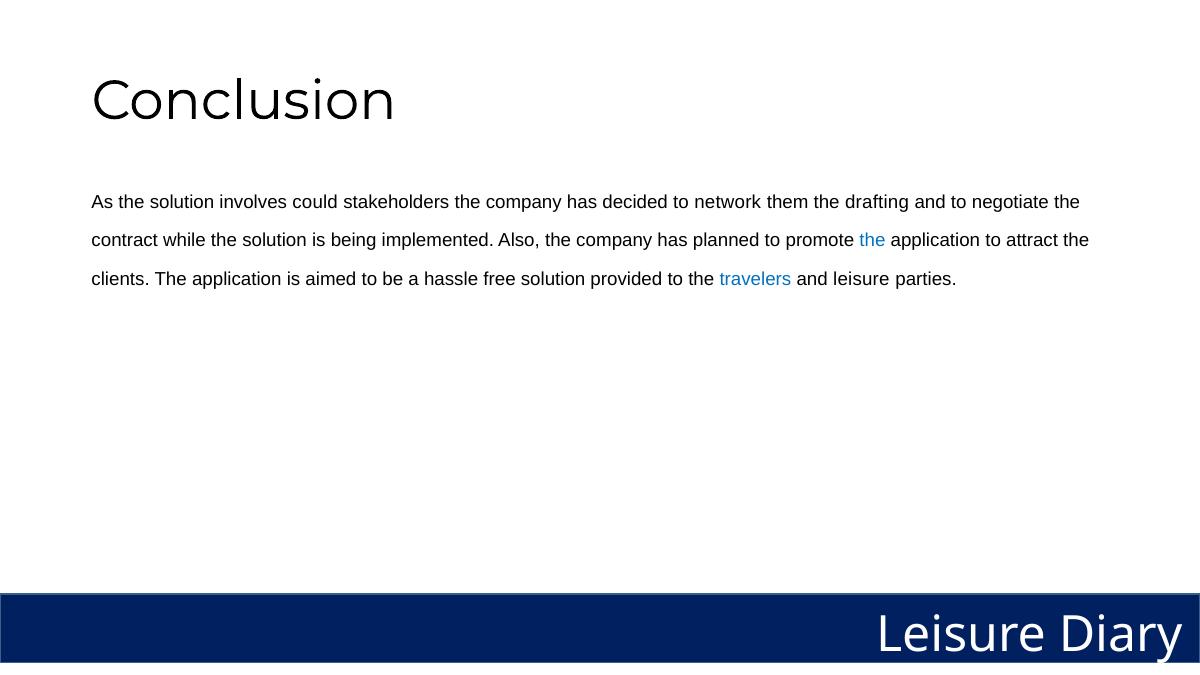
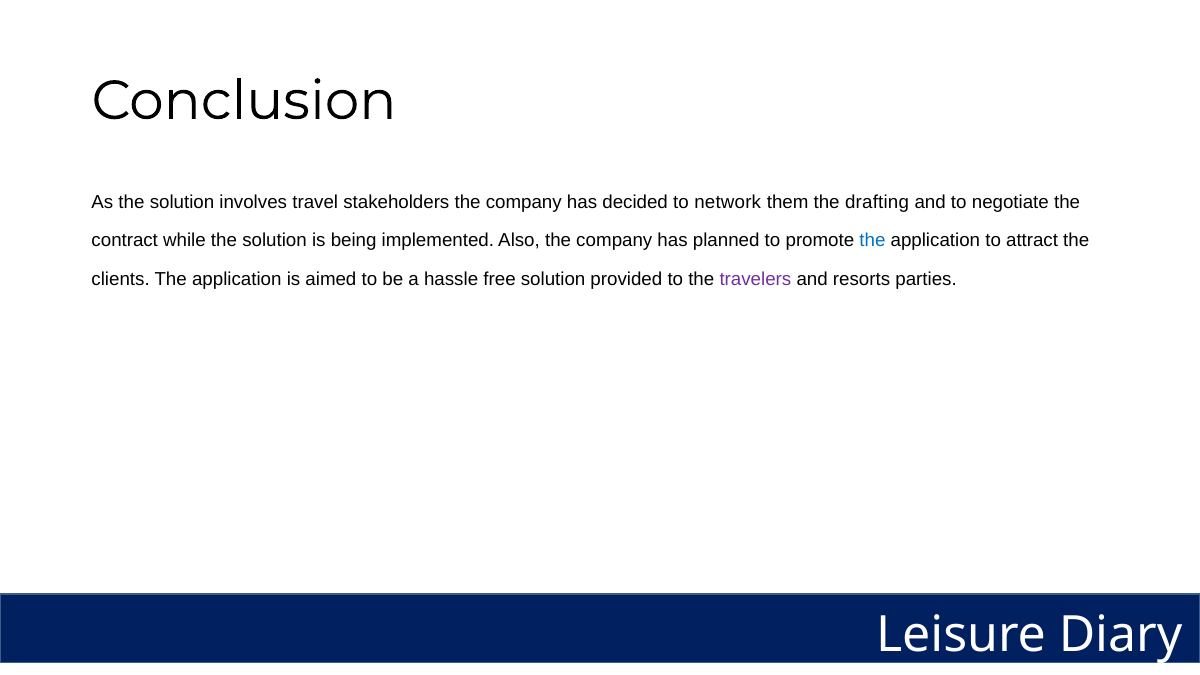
could: could -> travel (315, 203)
travelers colour: blue -> purple (755, 279)
and leisure: leisure -> resorts (862, 279)
